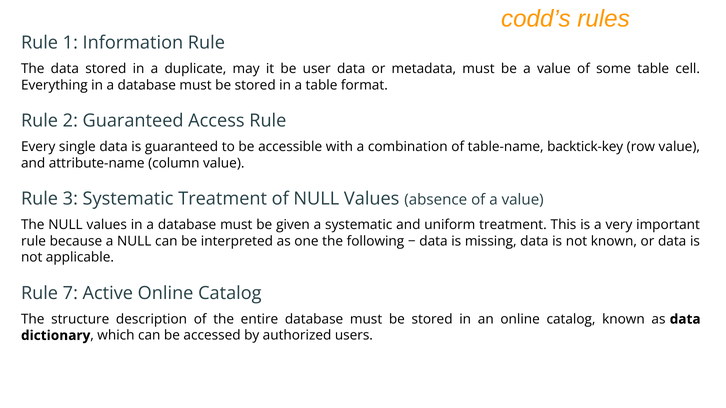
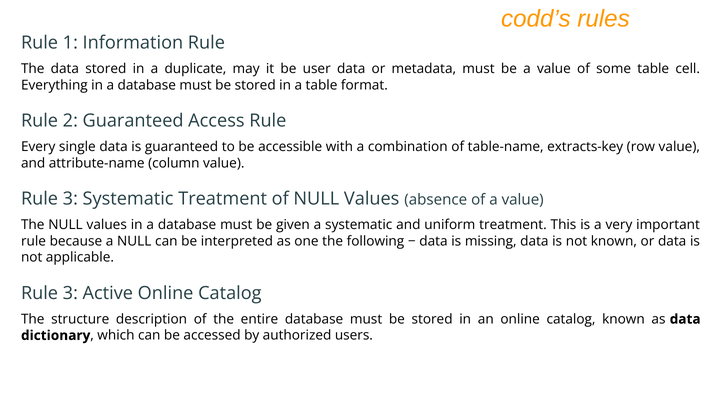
backtick-key: backtick-key -> extracts-key (585, 147)
7: 7 -> 3 (70, 293)
